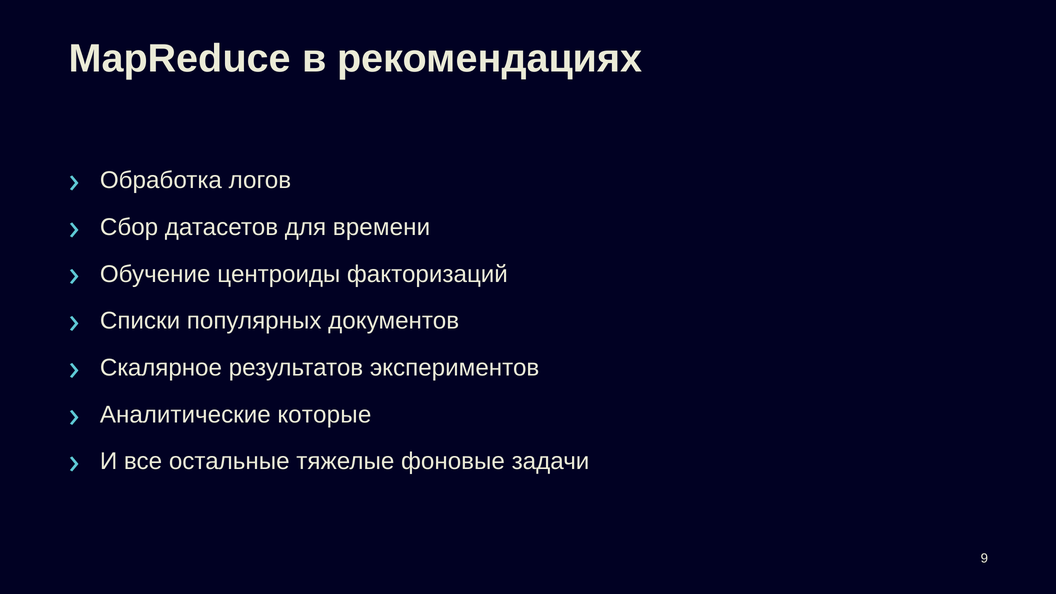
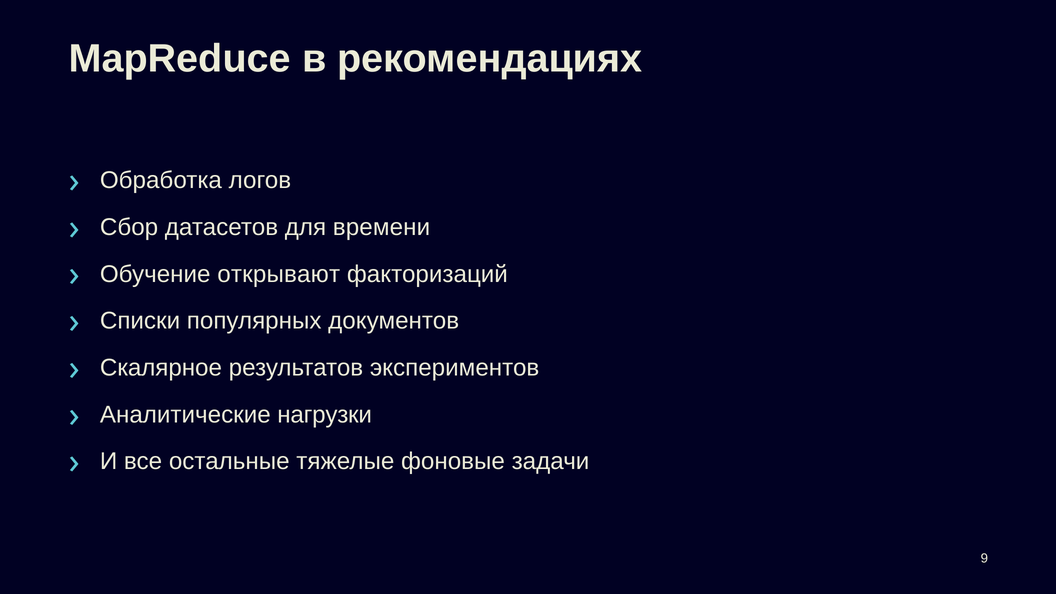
центроиды: центроиды -> открывают (279, 274)
которые: которые -> нагрузки (325, 415)
